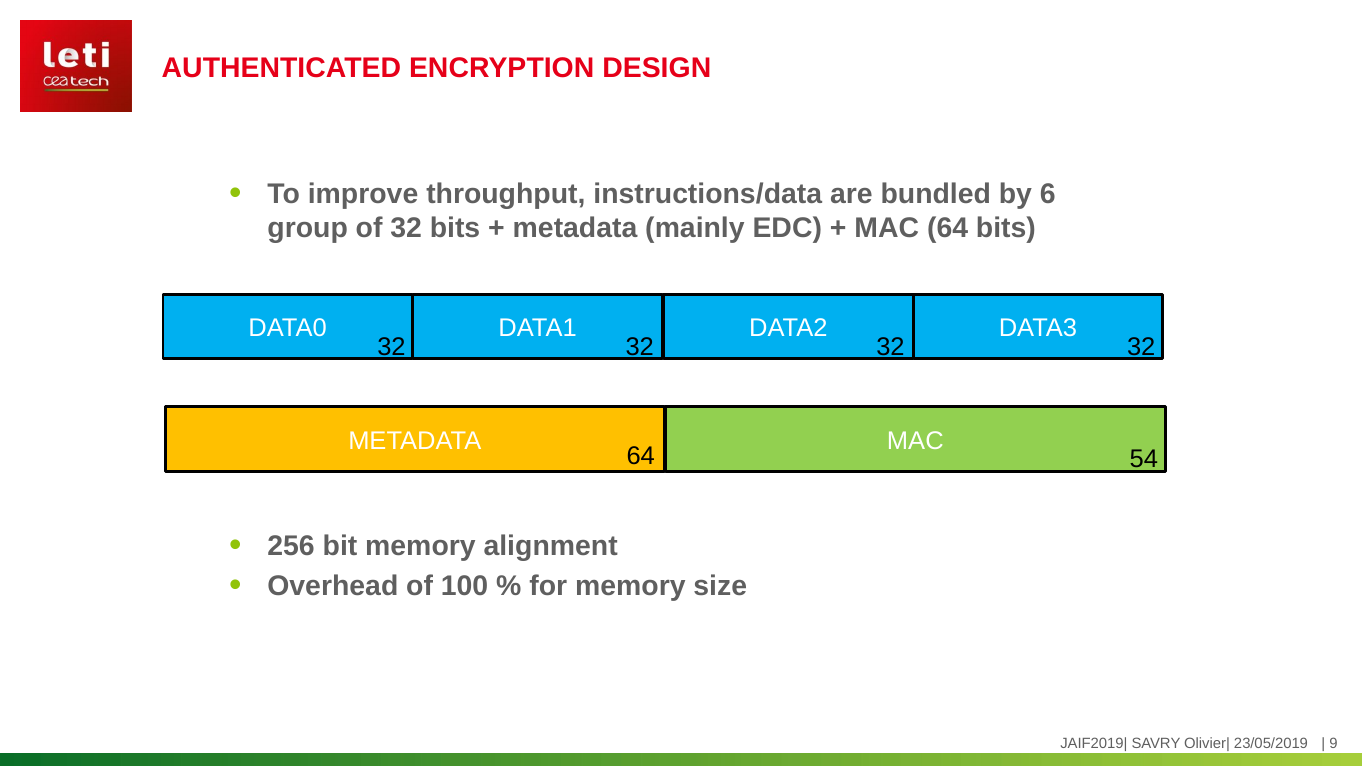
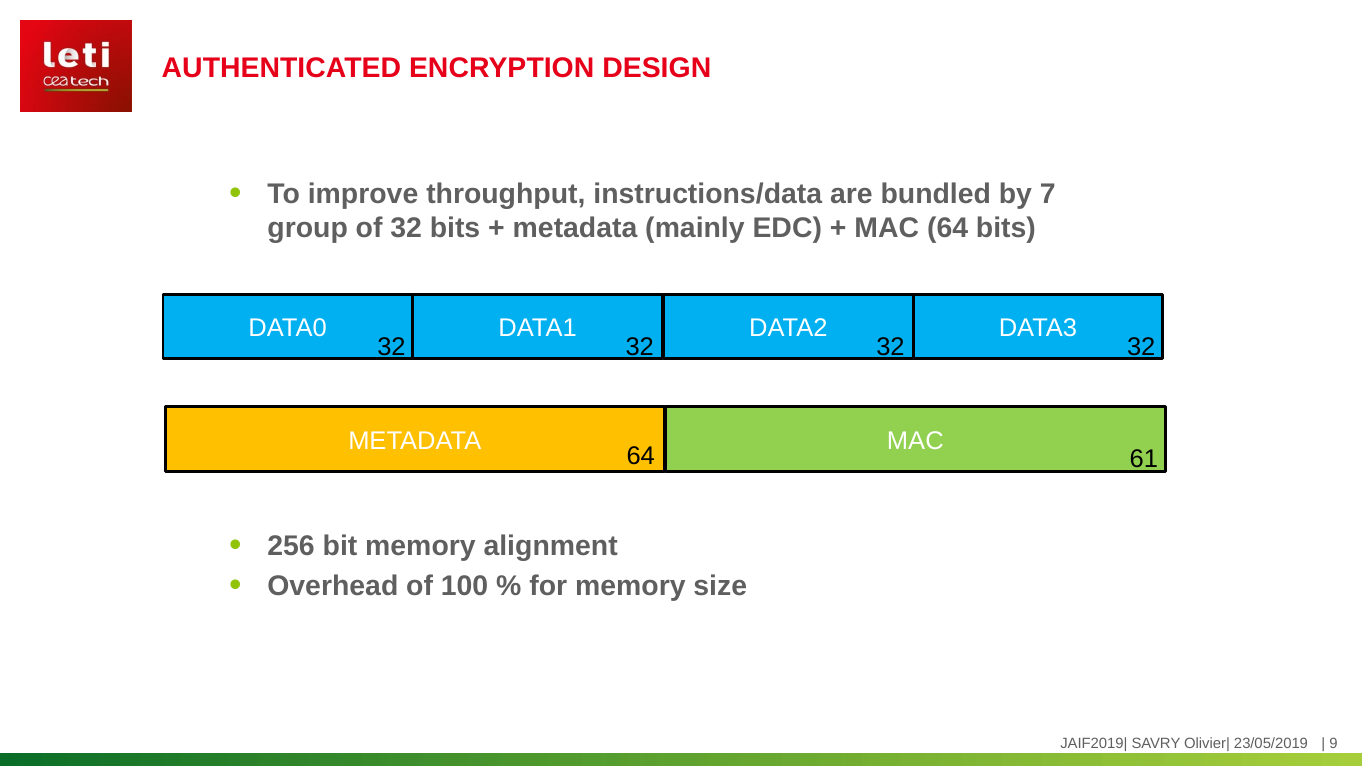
6: 6 -> 7 (1048, 194)
54: 54 -> 61 (1144, 459)
